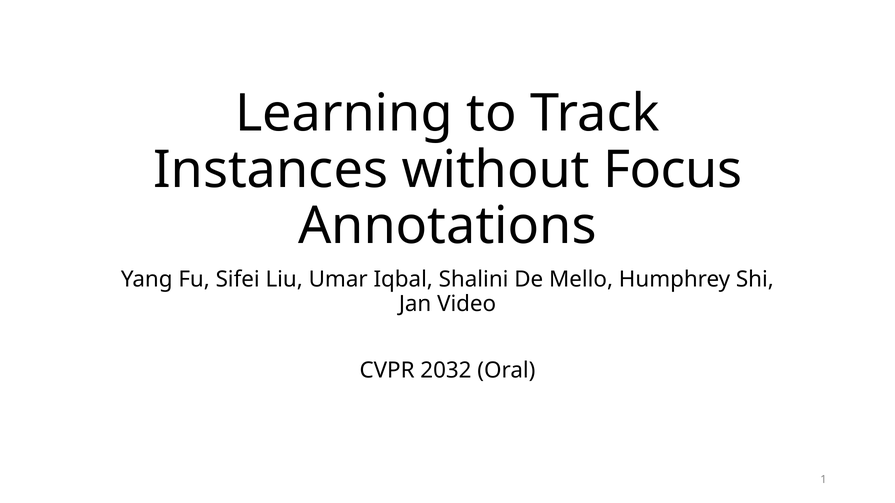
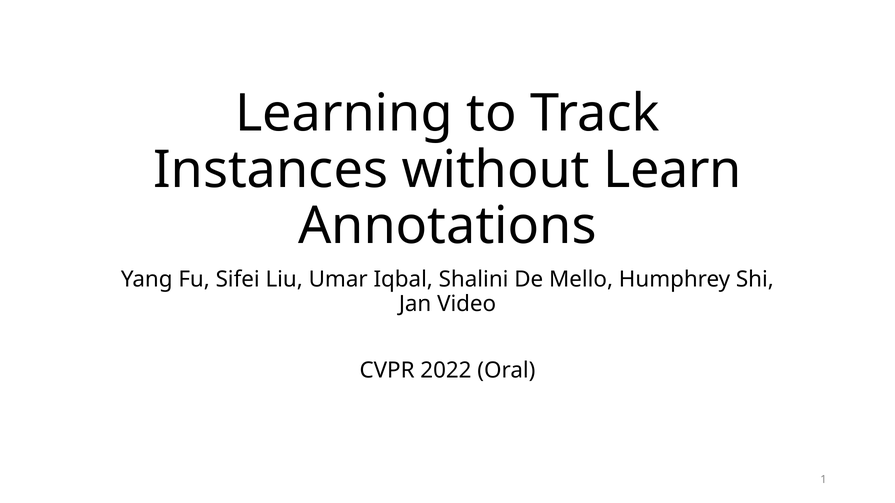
Focus: Focus -> Learn (673, 170)
2032: 2032 -> 2022 (446, 371)
